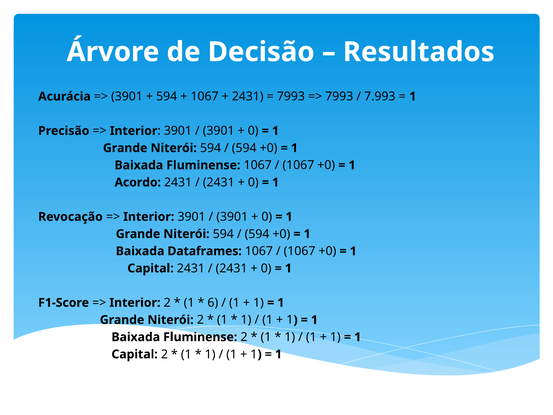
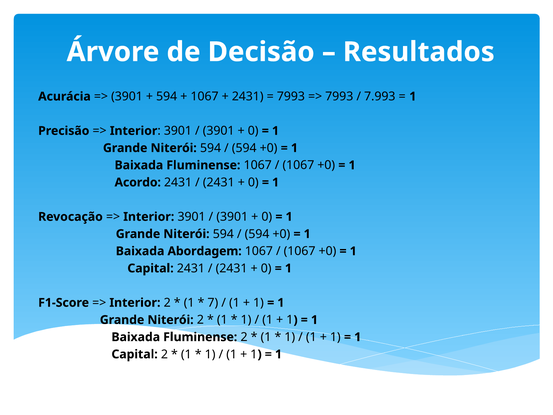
Dataframes: Dataframes -> Abordagem (205, 251)
6: 6 -> 7 (213, 303)
